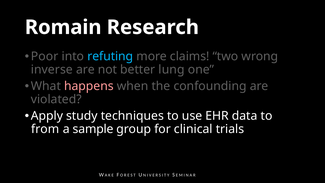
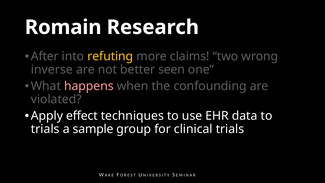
Poor: Poor -> After (45, 56)
refuting colour: light blue -> yellow (110, 56)
lung: lung -> seen (172, 70)
study: study -> effect (82, 116)
from: from -> trials (45, 129)
